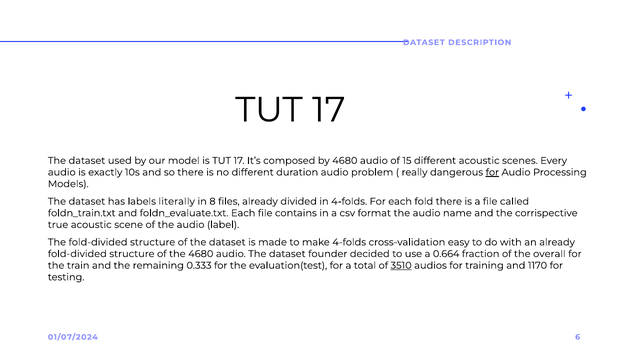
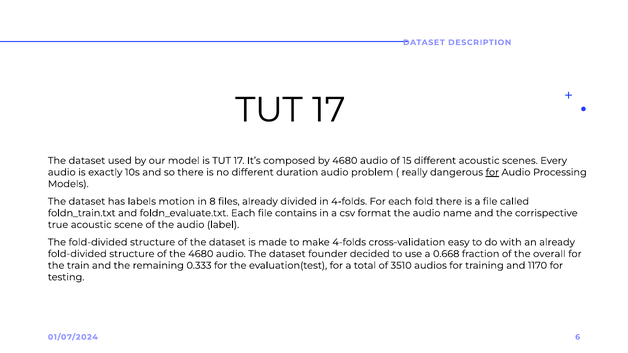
literally: literally -> motion (177, 202)
0.664: 0.664 -> 0.668 (446, 254)
3510 underline: present -> none (401, 266)
